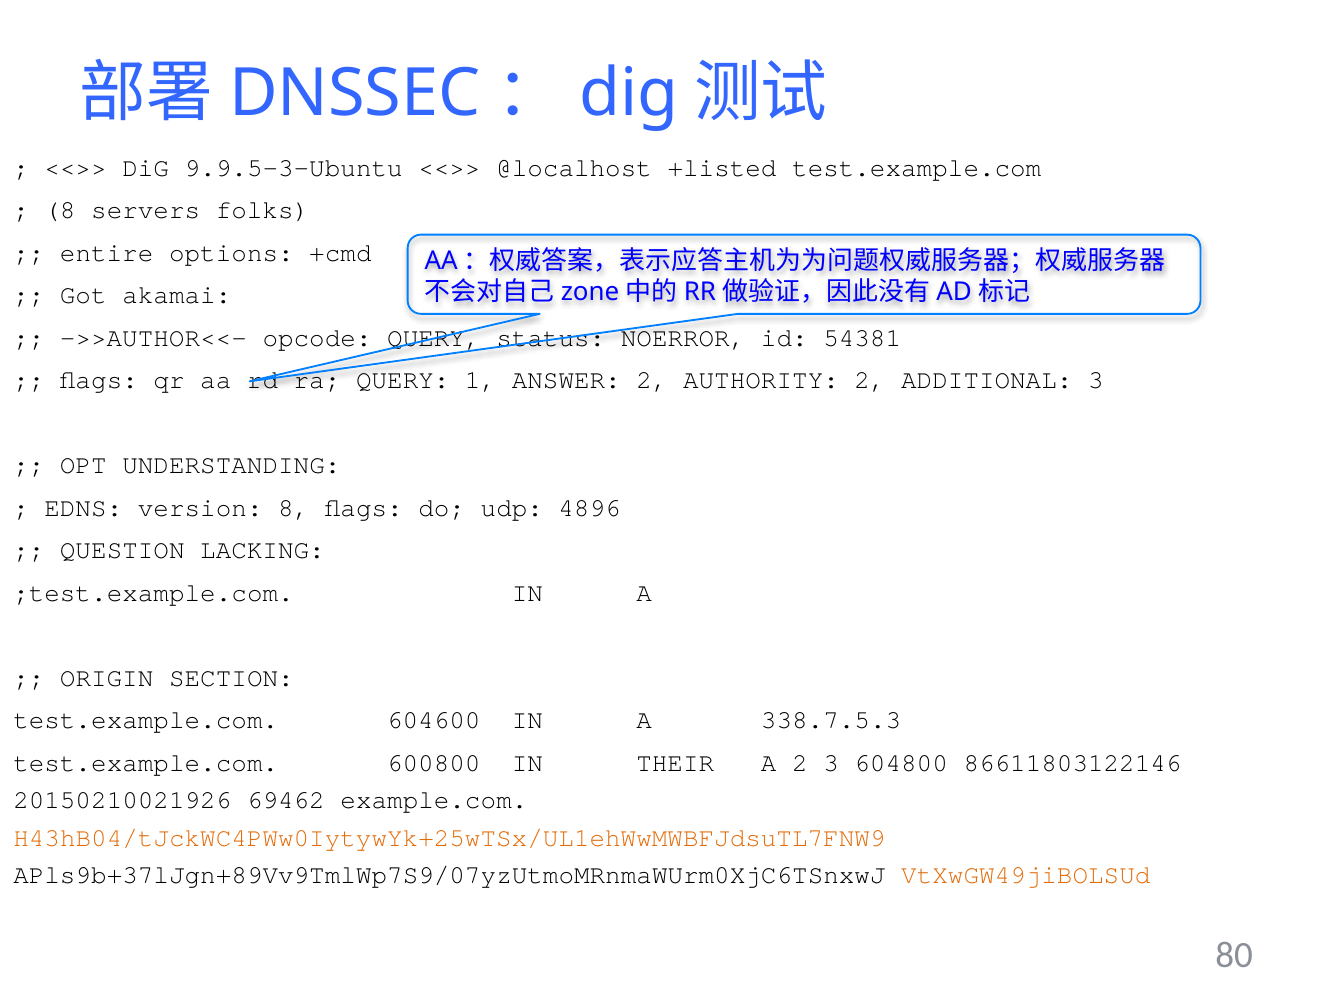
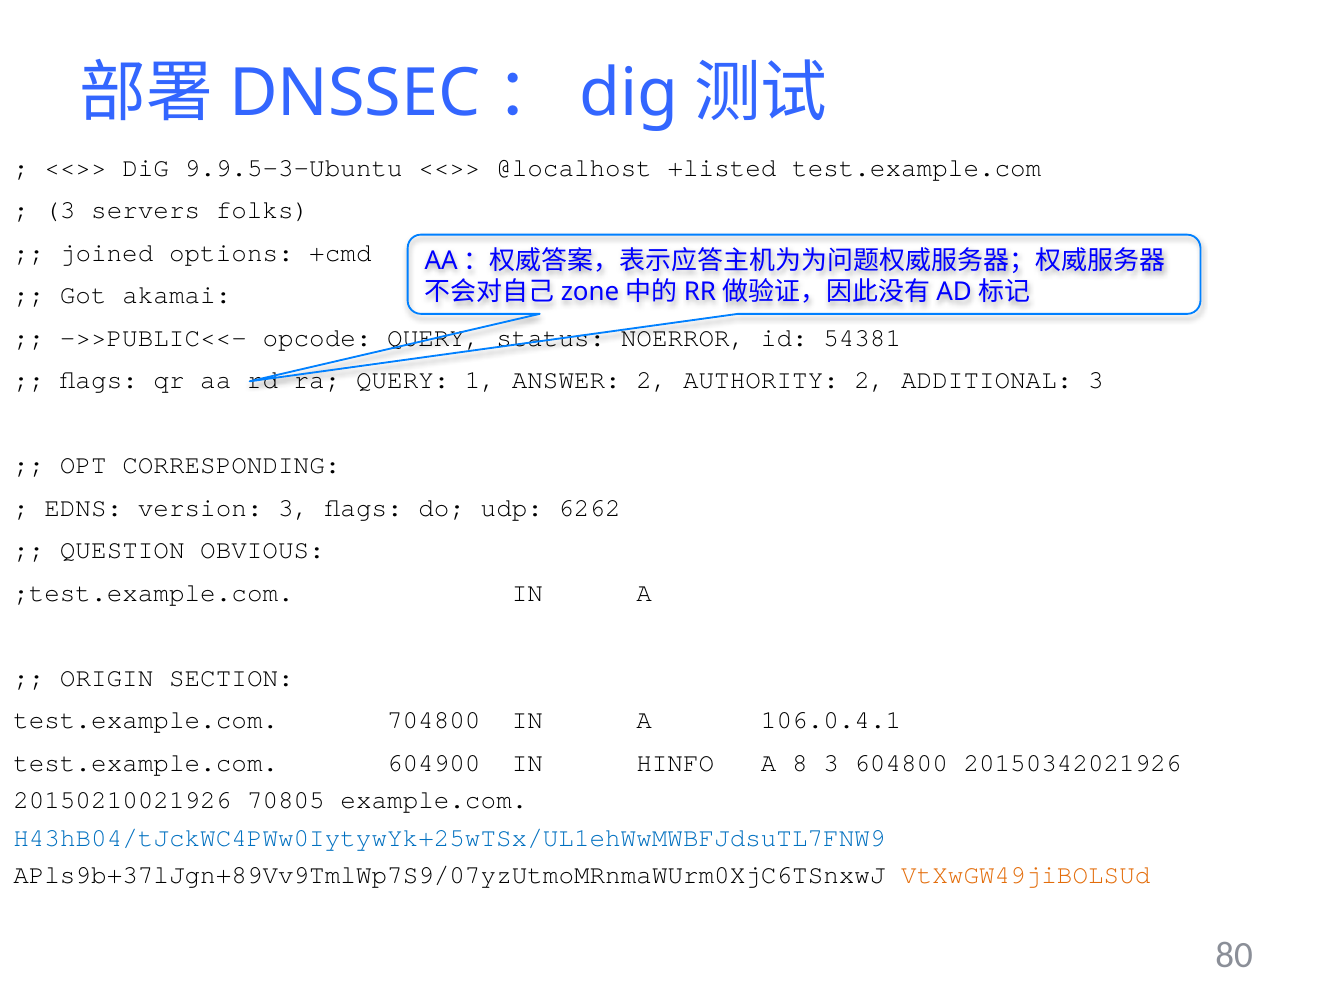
8: 8 -> 3 (60, 210)
entire: entire -> joined (107, 253)
->>AUTHOR<<-: ->>AUTHOR<<- -> ->>PUBLIC<<- (153, 338)
UNDERSTANDING: UNDERSTANDING -> CORRESPONDING (231, 465)
version 8: 8 -> 3 (294, 508)
4896: 4896 -> 6262 (590, 508)
LACKING: LACKING -> OBVIOUS (262, 550)
604600: 604600 -> 704800 (434, 720)
338.7.5.3: 338.7.5.3 -> 106.0.4.1 (831, 720)
600800: 600800 -> 604900 (434, 763)
THEIR: THEIR -> HINFO (675, 763)
A 2: 2 -> 8 (800, 763)
86611803122146: 86611803122146 -> 20150342021926 (1073, 763)
69462: 69462 -> 70805 (286, 800)
H43hB04/tJckWC4PWw0IytywYk+25wTSx/UL1ehWwMWBFJdsuTL7FNW9 colour: orange -> blue (449, 837)
